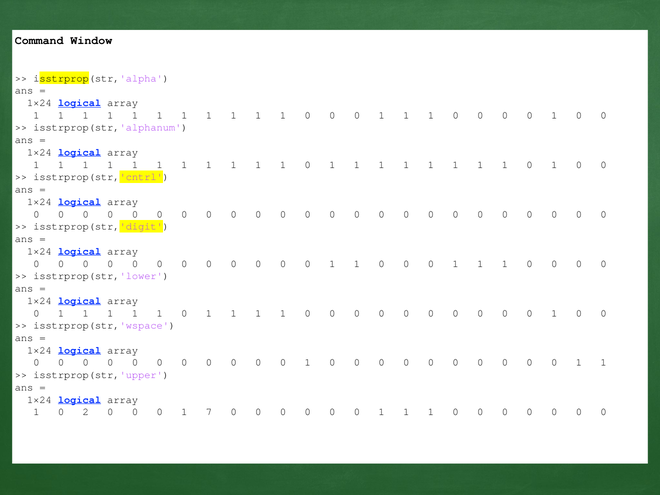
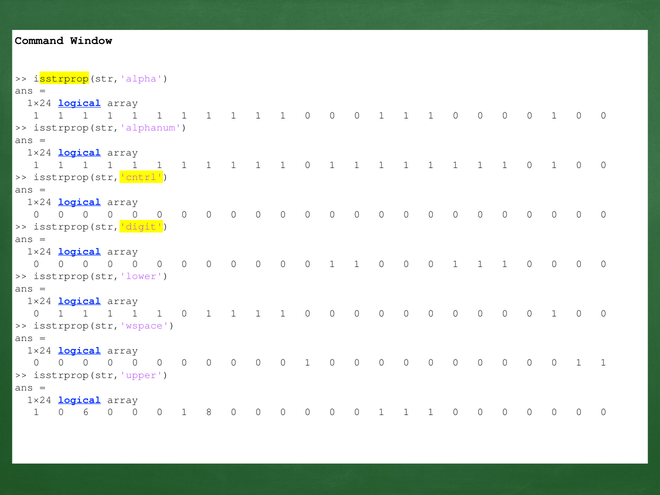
2: 2 -> 6 (86, 412)
7: 7 -> 8 (209, 412)
